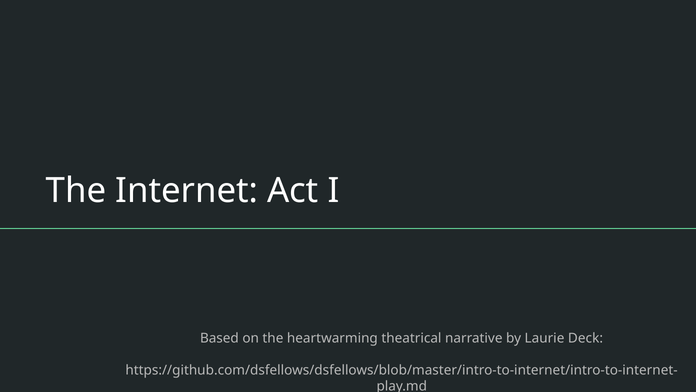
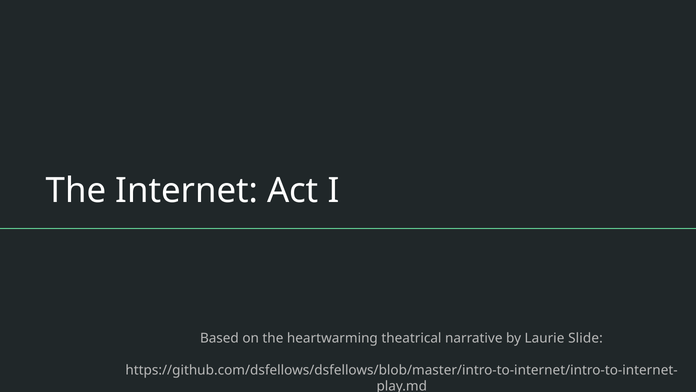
Deck: Deck -> Slide (585, 338)
